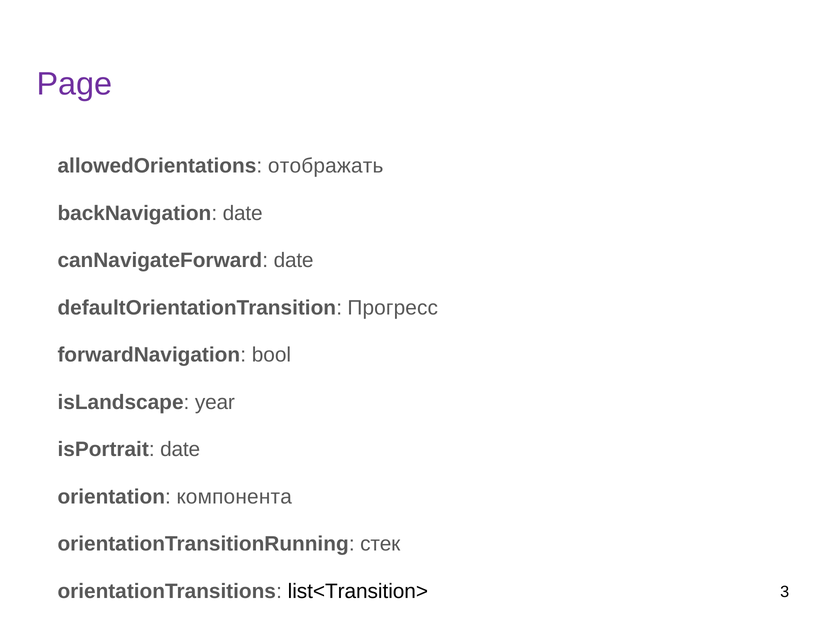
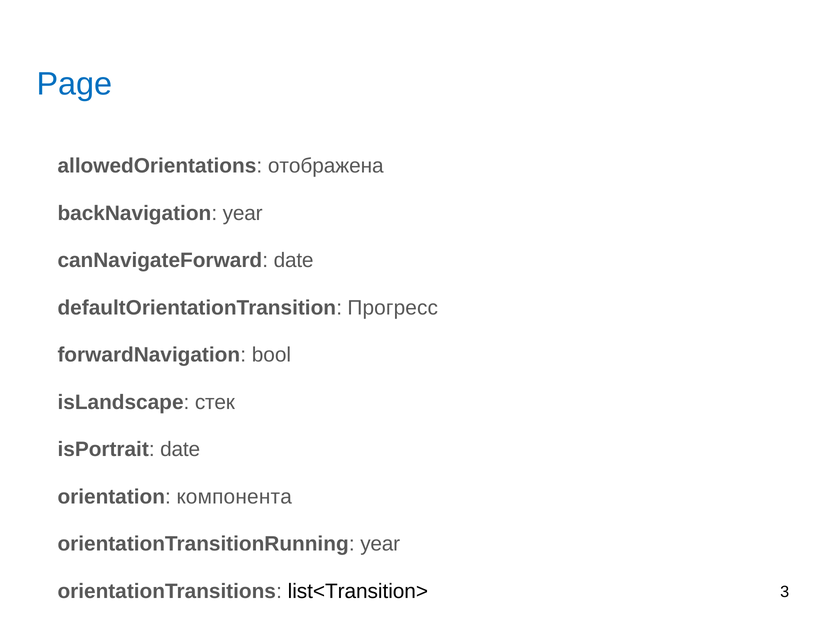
Page colour: purple -> blue (74, 84)
отображать: отображать -> отображена (326, 166)
backNavigation date: date -> year (243, 213)
year: year -> стек (215, 402)
orientationTransitionRunning стек: стек -> year (380, 544)
